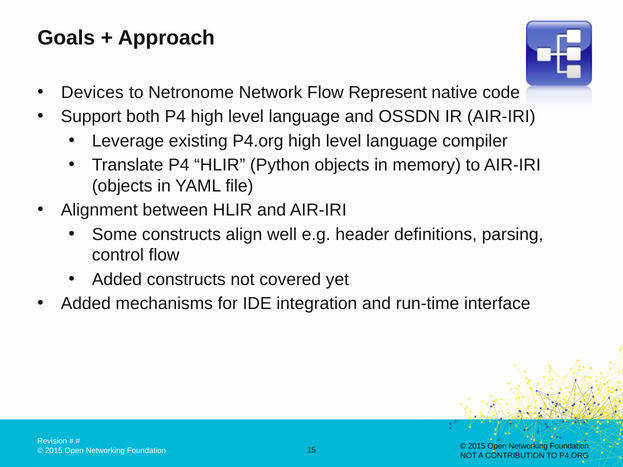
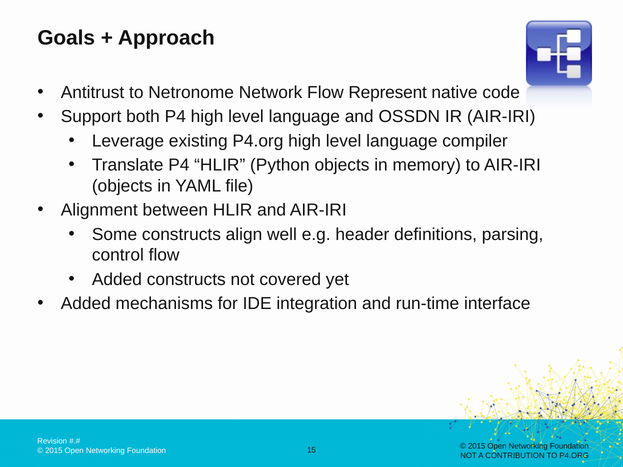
Devices: Devices -> Antitrust (92, 93)
